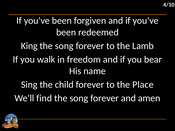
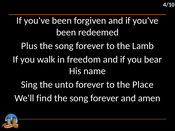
King: King -> Plus (29, 46)
child: child -> unto (64, 85)
